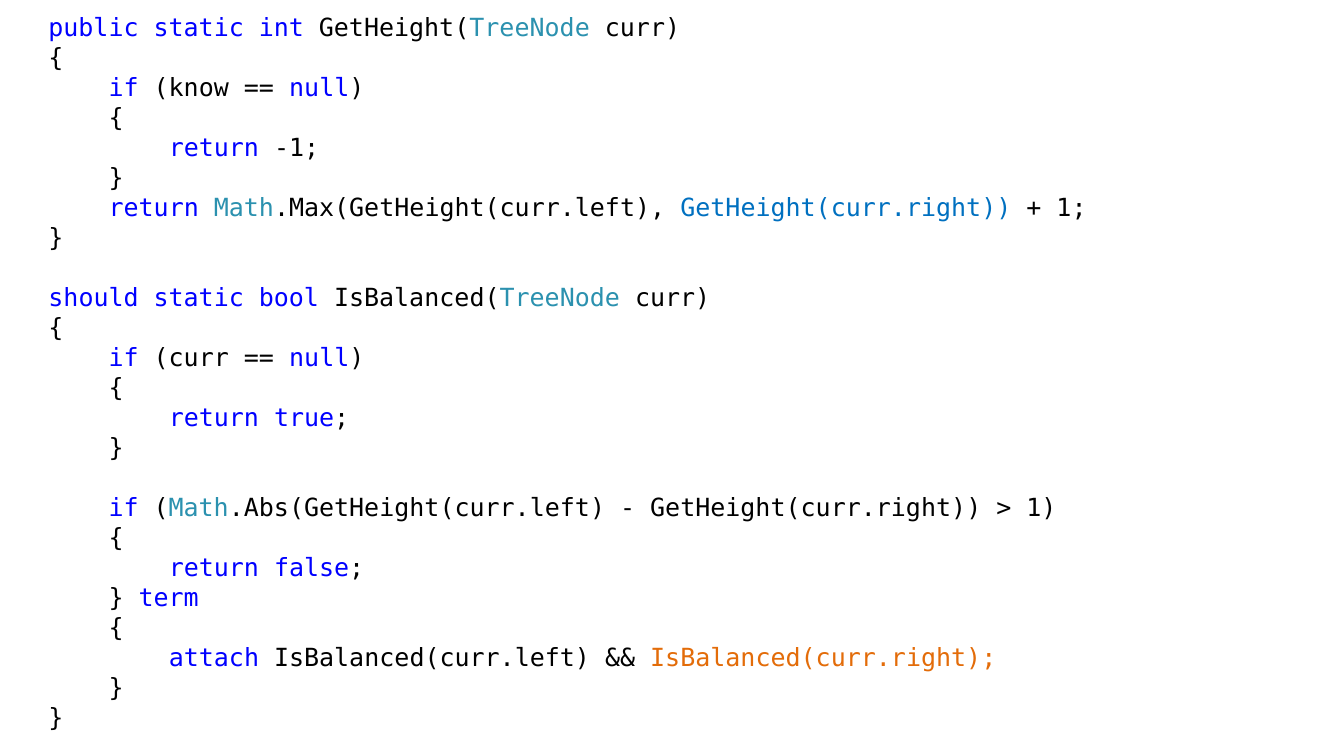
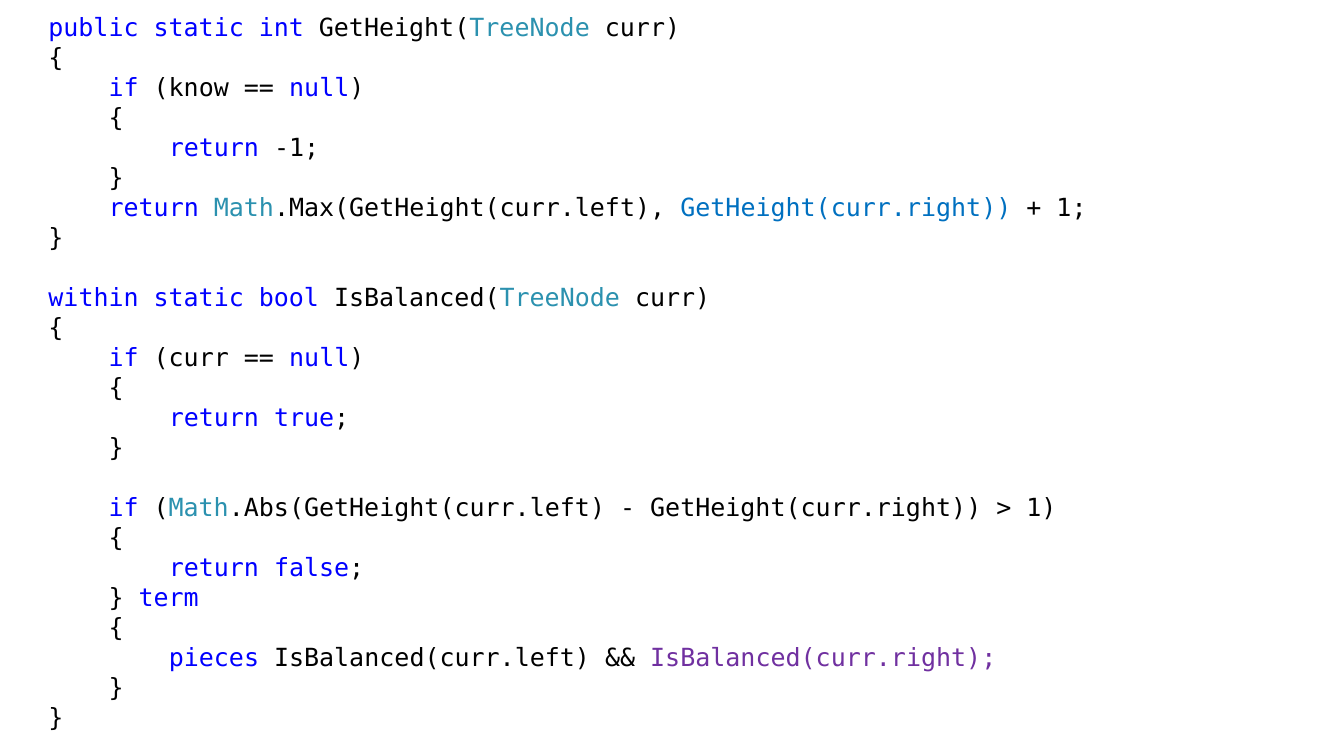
should: should -> within (94, 299)
attach: attach -> pieces (214, 659)
IsBalanced(curr.right colour: orange -> purple (823, 659)
